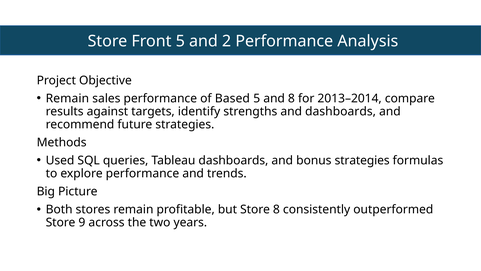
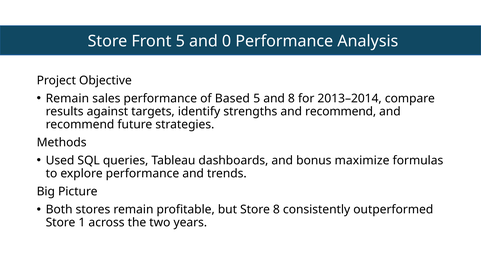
2: 2 -> 0 (227, 41)
strengths and dashboards: dashboards -> recommend (341, 111)
bonus strategies: strategies -> maximize (362, 160)
9: 9 -> 1 (82, 222)
